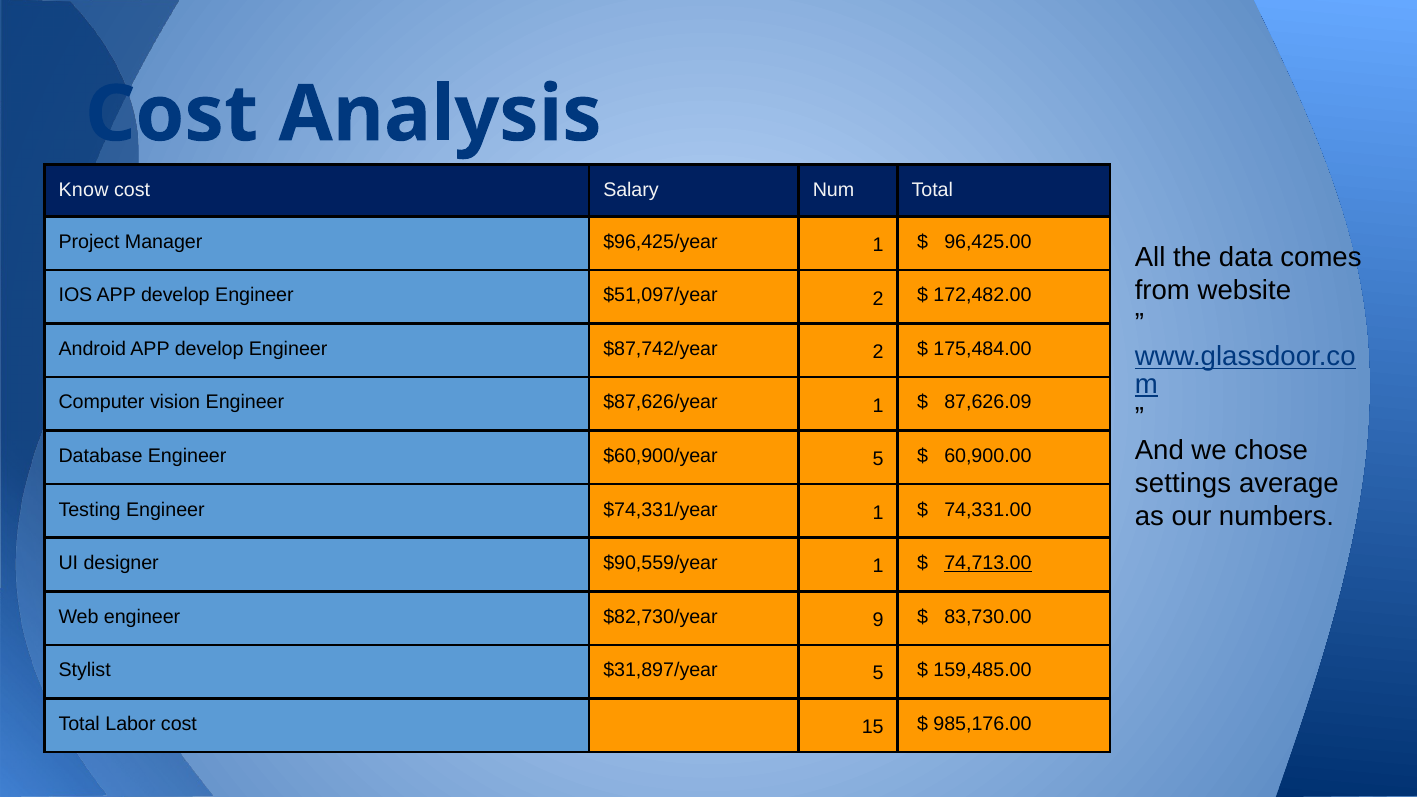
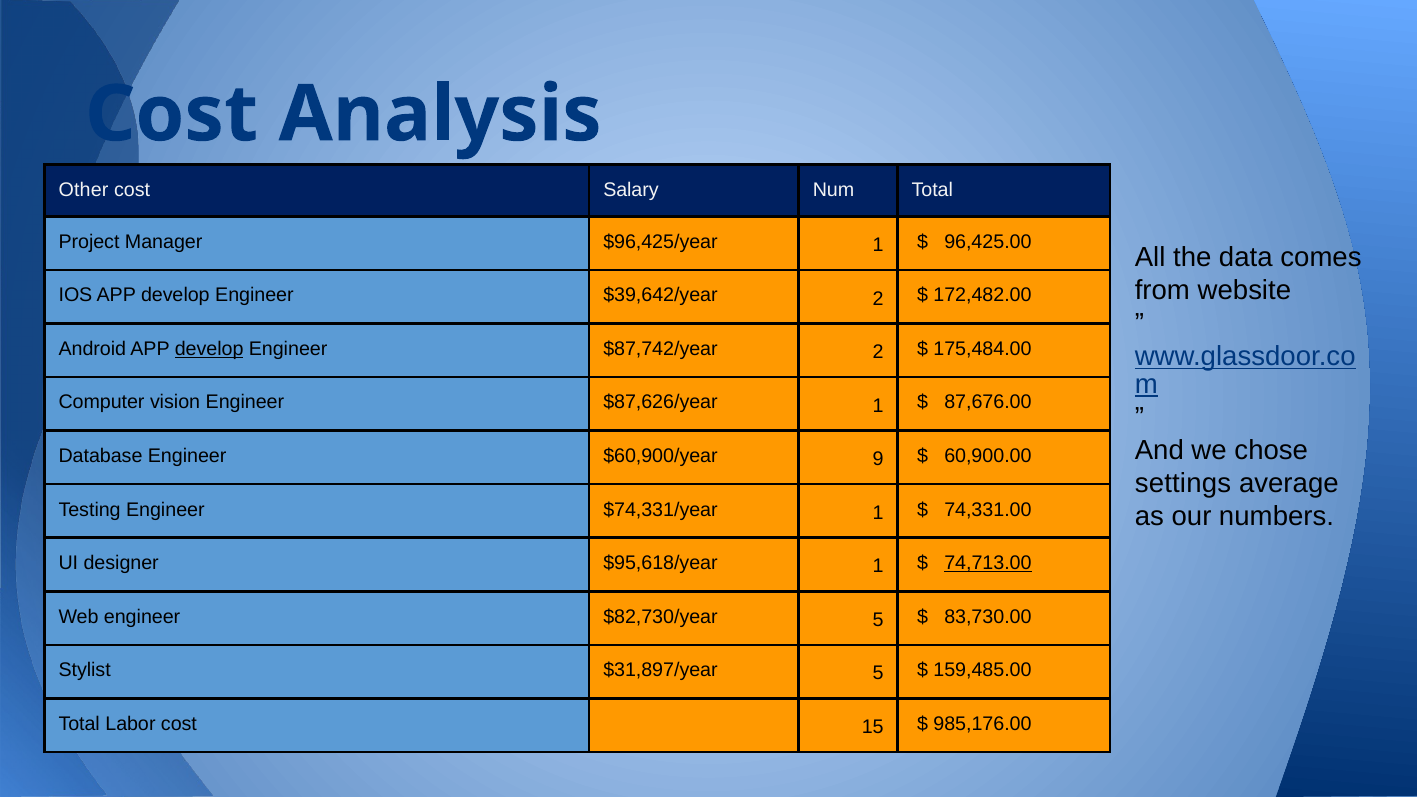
Know: Know -> Other (84, 190)
$51,097/year: $51,097/year -> $39,642/year (660, 295)
develop underline: none -> present (209, 349)
87,626.09: 87,626.09 -> 87,676.00 (988, 402)
$60,900/year 5: 5 -> 9 (878, 459)
$90,559/year: $90,559/year -> $95,618/year (660, 563)
$82,730/year 9: 9 -> 5 (878, 620)
